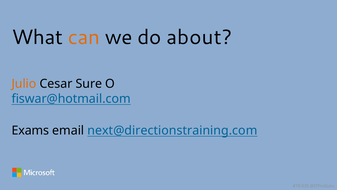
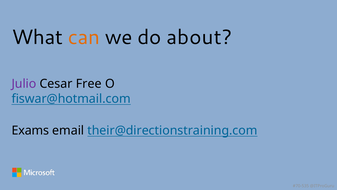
Julio colour: orange -> purple (24, 84)
Sure: Sure -> Free (89, 84)
next@directionstraining.com: next@directionstraining.com -> their@directionstraining.com (172, 130)
